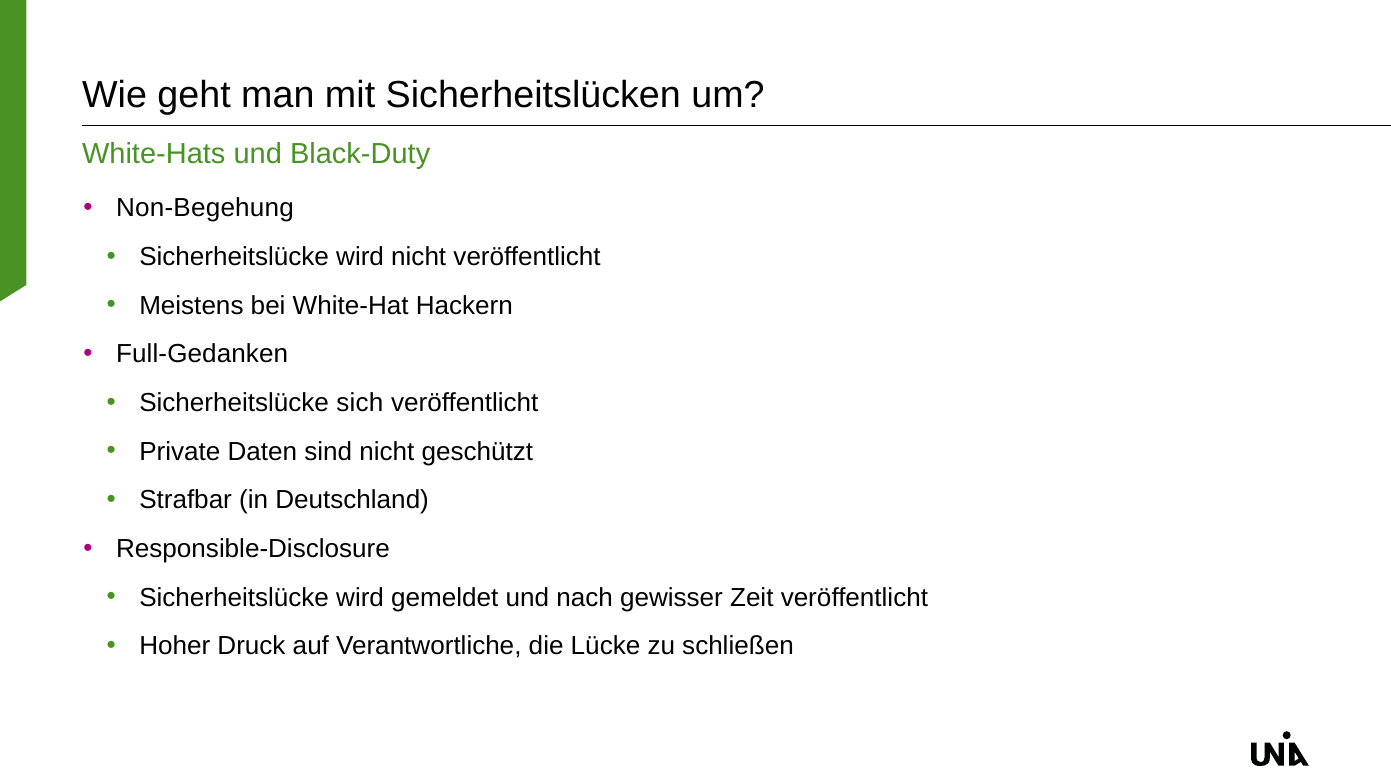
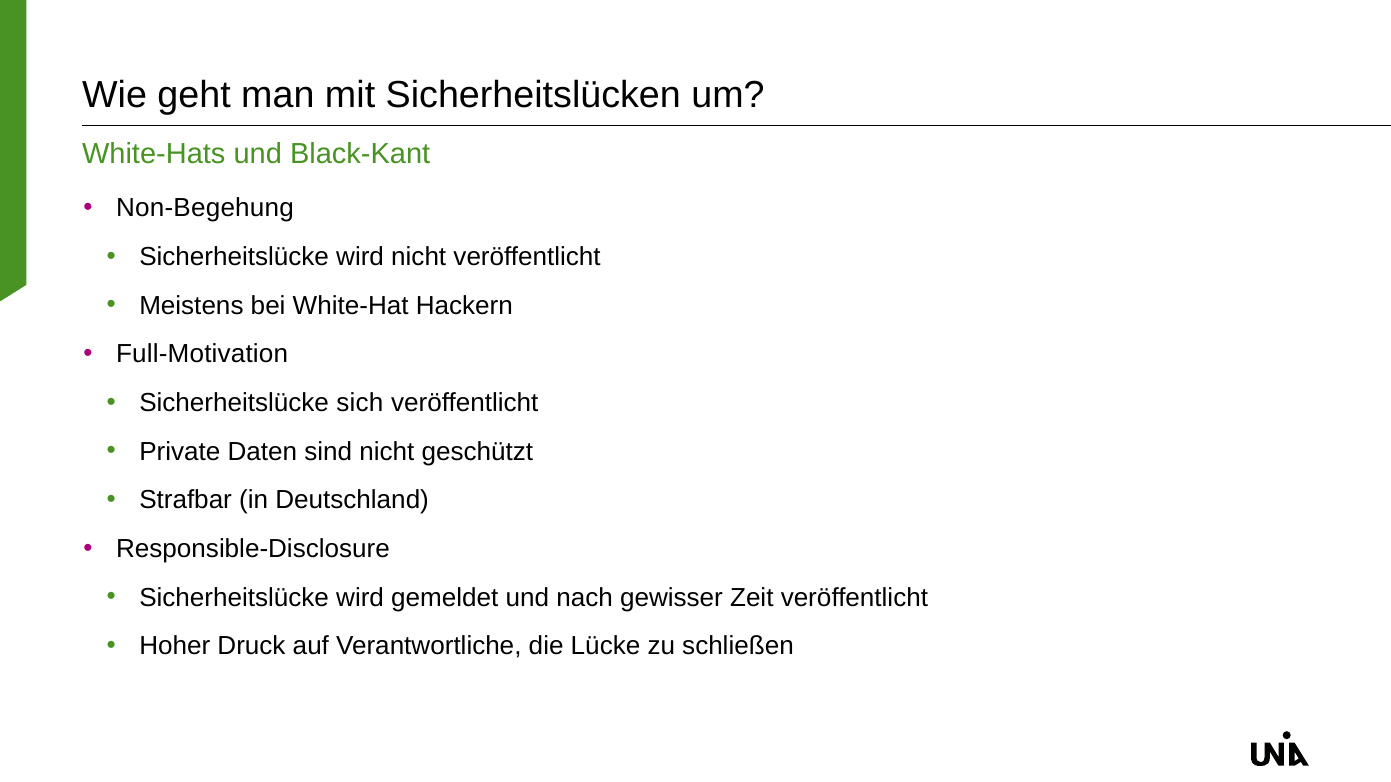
Black-Duty: Black-Duty -> Black-Kant (360, 154)
Full-Gedanken: Full-Gedanken -> Full-Motivation (202, 354)
